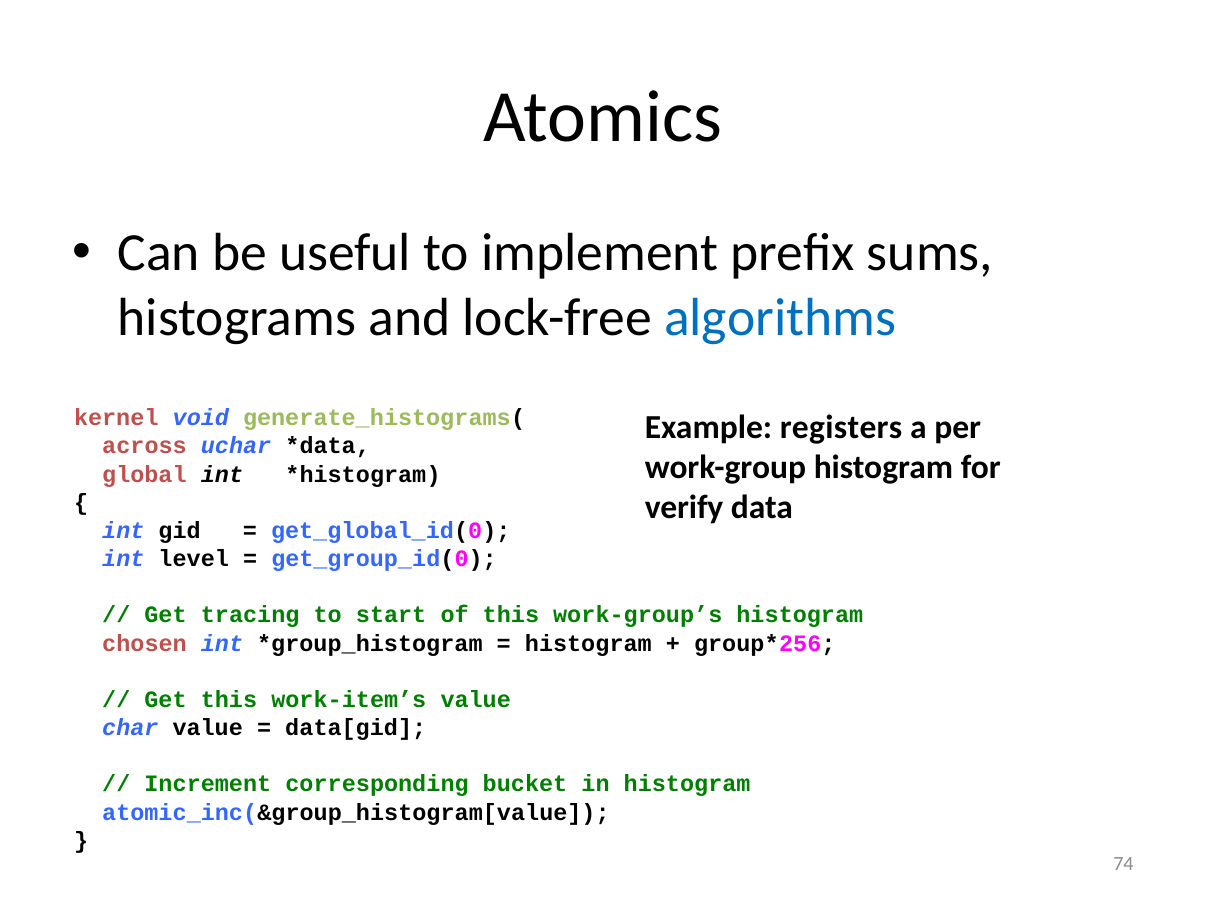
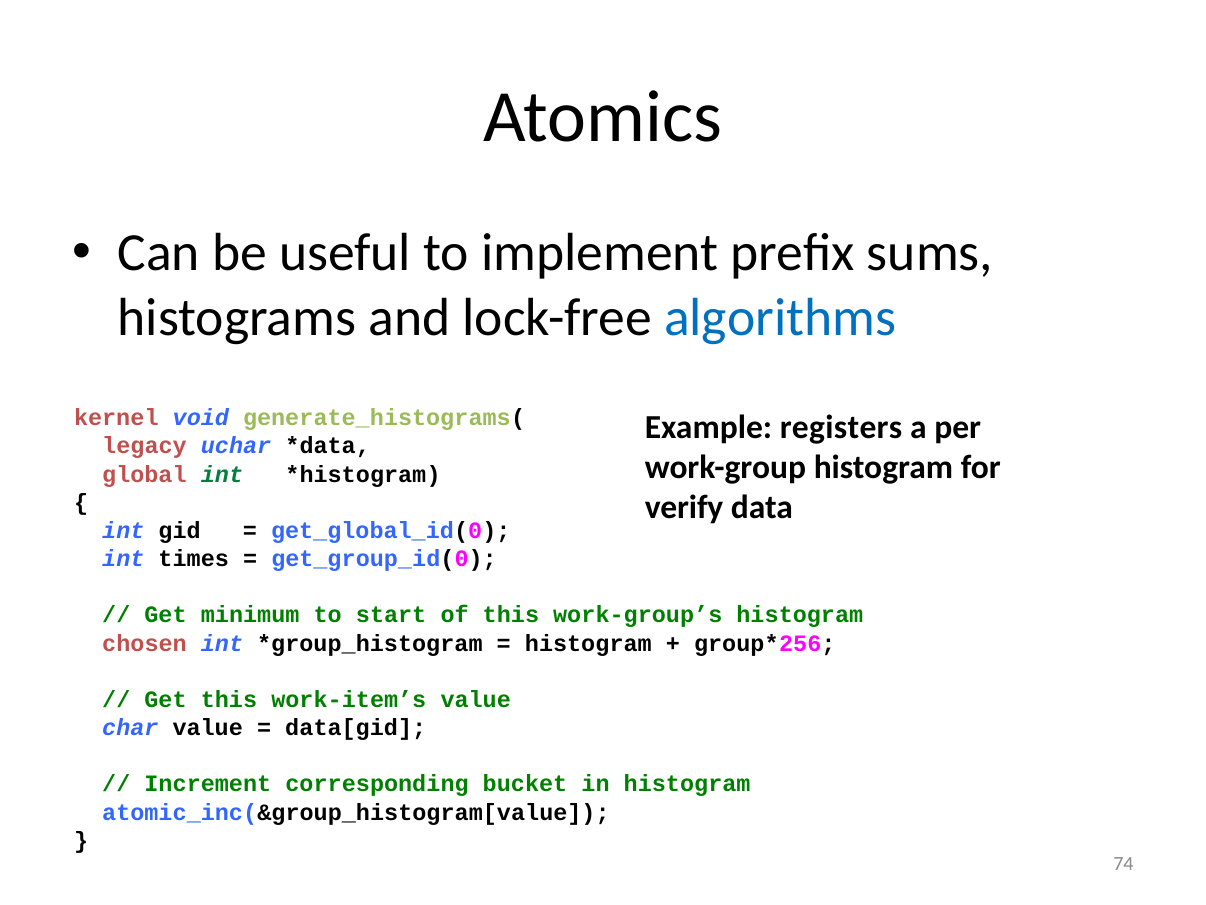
across: across -> legacy (144, 446)
int colour: black -> green (222, 474)
level: level -> times (194, 558)
tracing: tracing -> minimum (250, 615)
